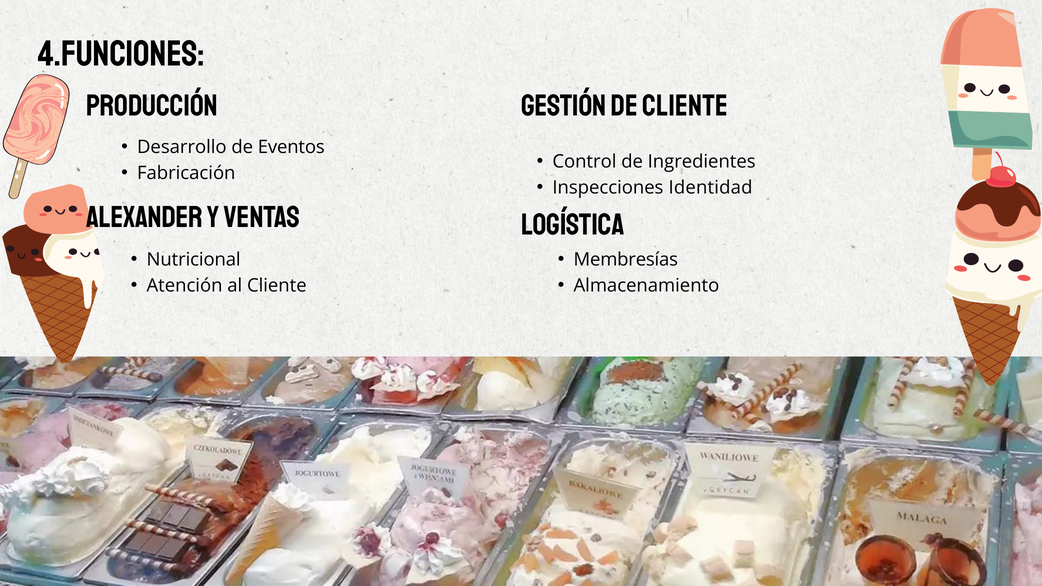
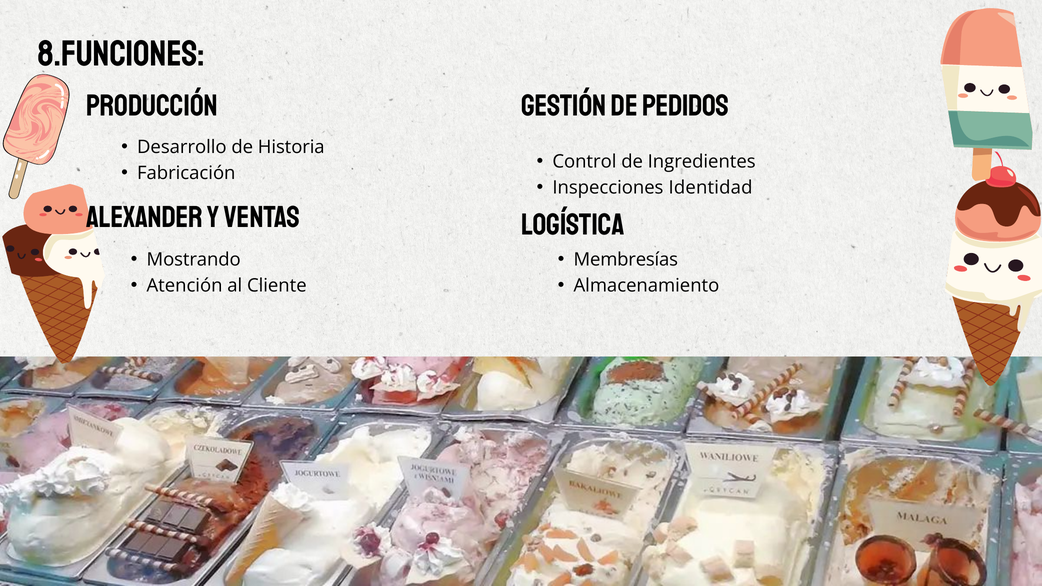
4.FUNCIONES: 4.FUNCIONES -> 8.FUNCIONES (121, 54)
DE CLIENTE: CLIENTE -> PEDIDOS (685, 106)
Eventos: Eventos -> Historia (291, 147)
Nutricional: Nutricional -> Mostrando (194, 260)
